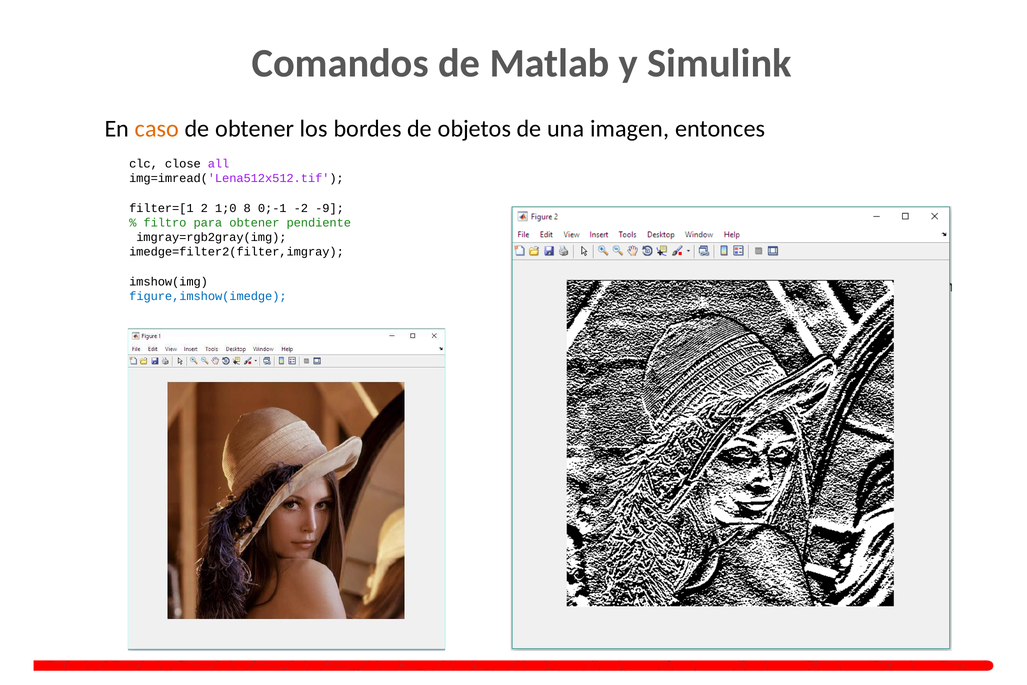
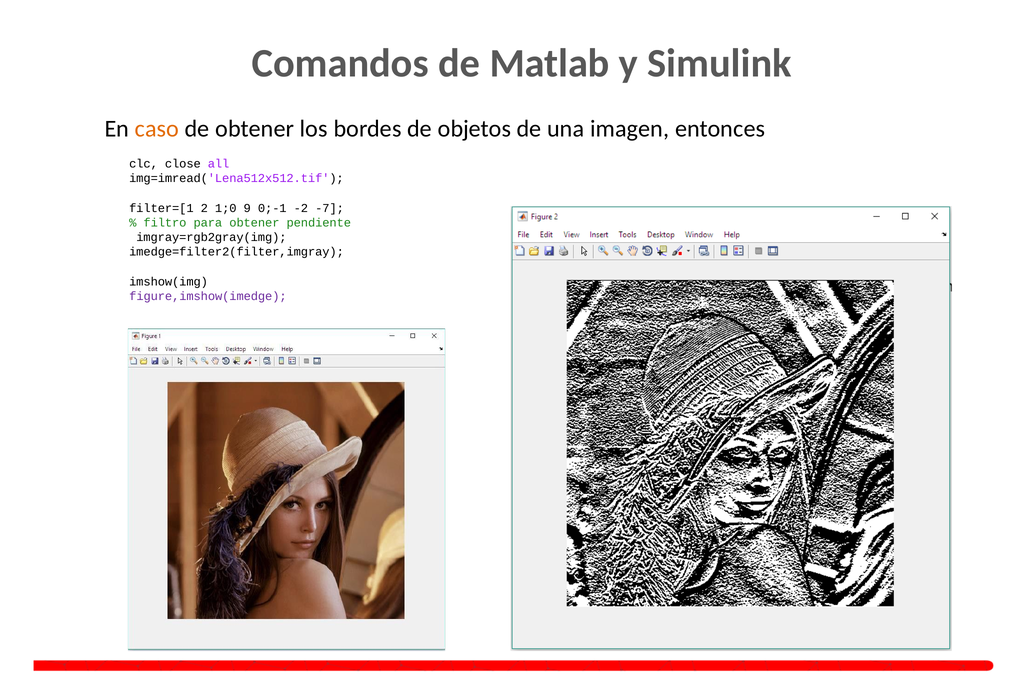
8: 8 -> 9 (247, 208)
-9: -9 -> -7 (330, 208)
figure,imshow(imedge colour: blue -> purple (208, 296)
